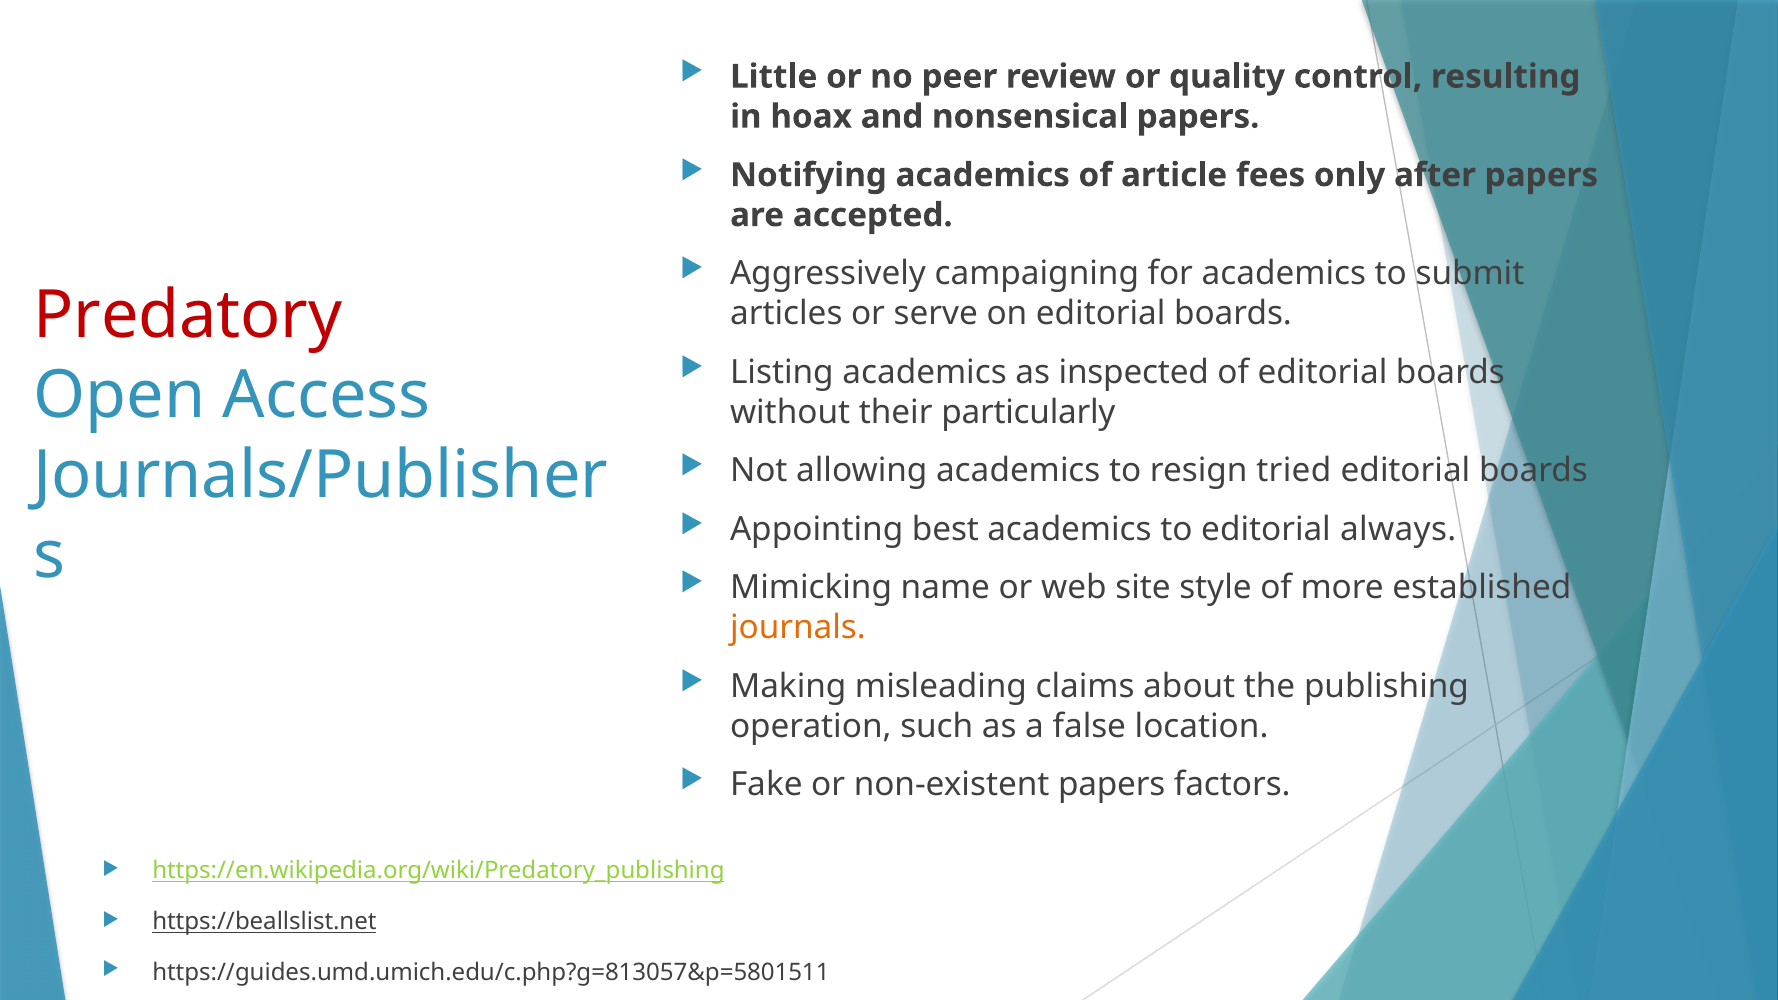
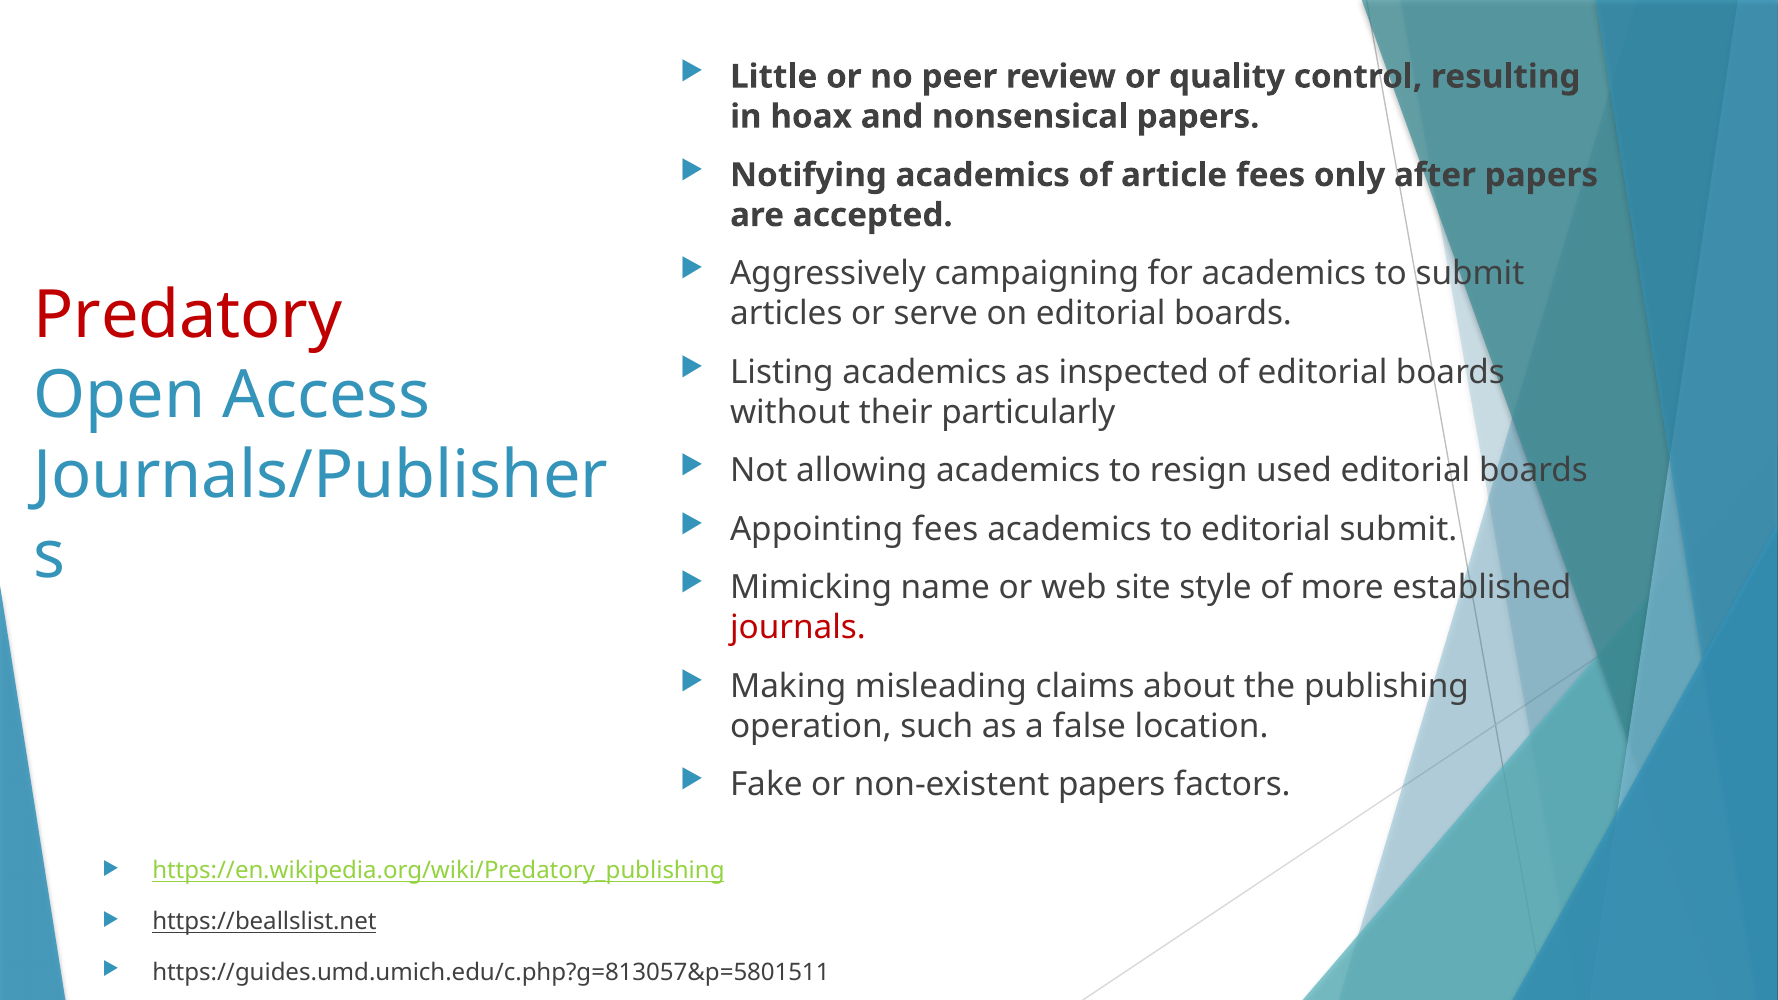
tried: tried -> used (1294, 471)
Appointing best: best -> fees (945, 529)
editorial always: always -> submit (1398, 529)
journals colour: orange -> red (798, 628)
